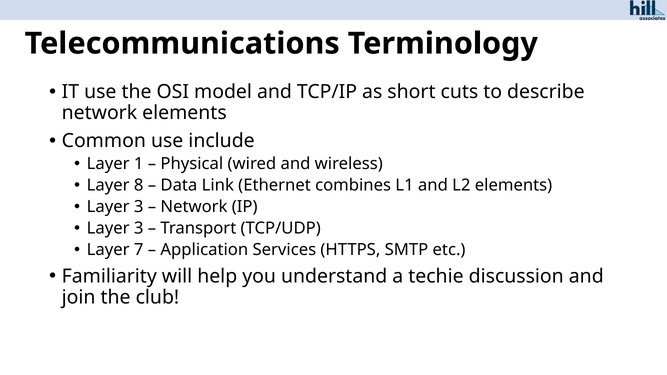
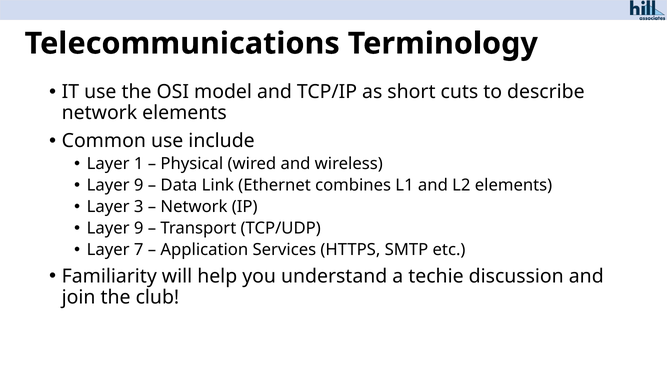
8: 8 -> 9 (139, 185)
3: 3 -> 9 (139, 228)
